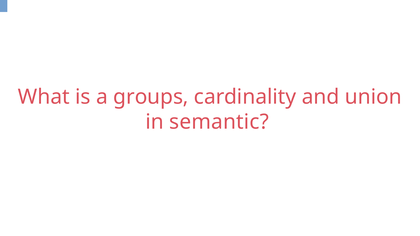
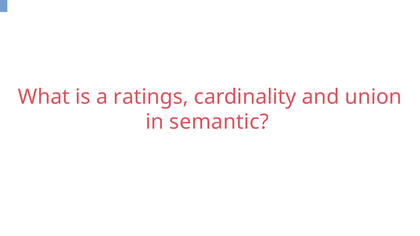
groups: groups -> ratings (151, 97)
